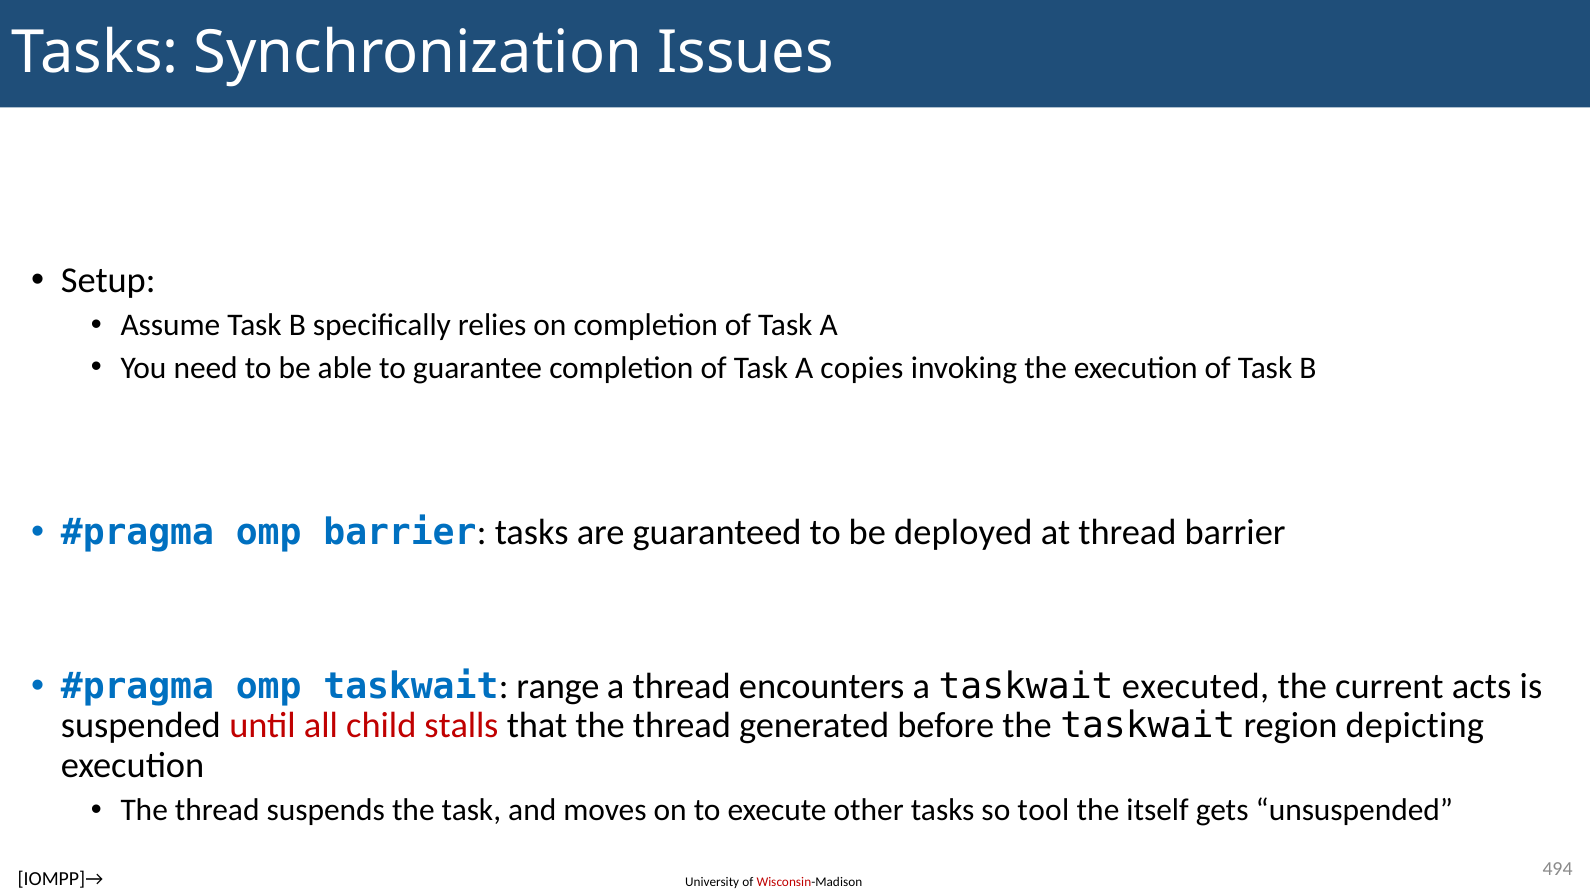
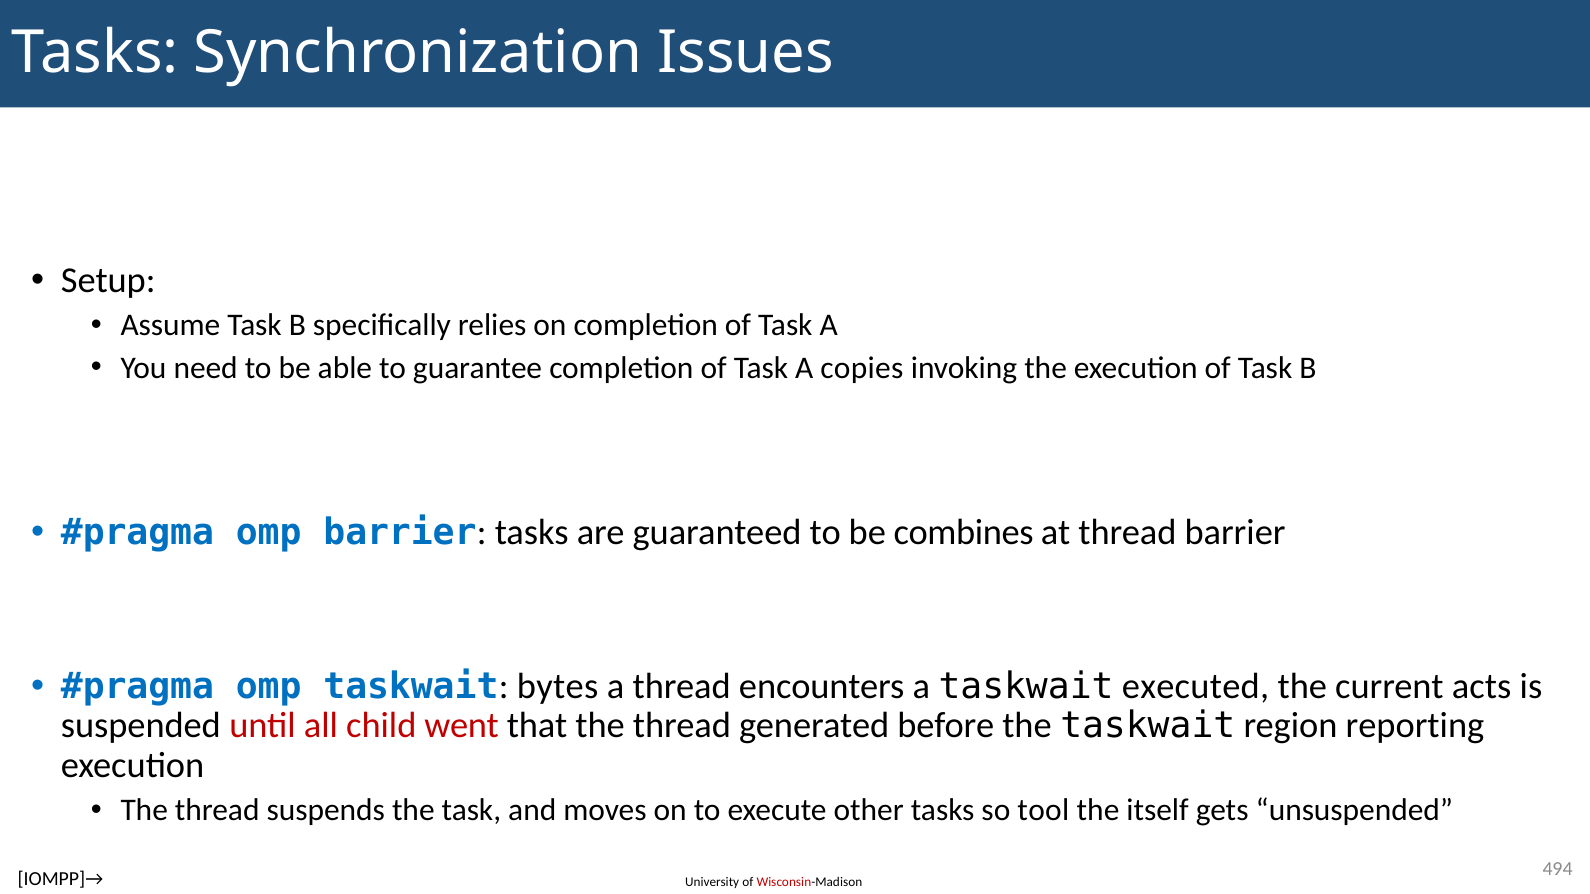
deployed: deployed -> combines (964, 533)
range: range -> bytes (558, 687)
stalls: stalls -> went (462, 726)
depicting: depicting -> reporting (1415, 726)
